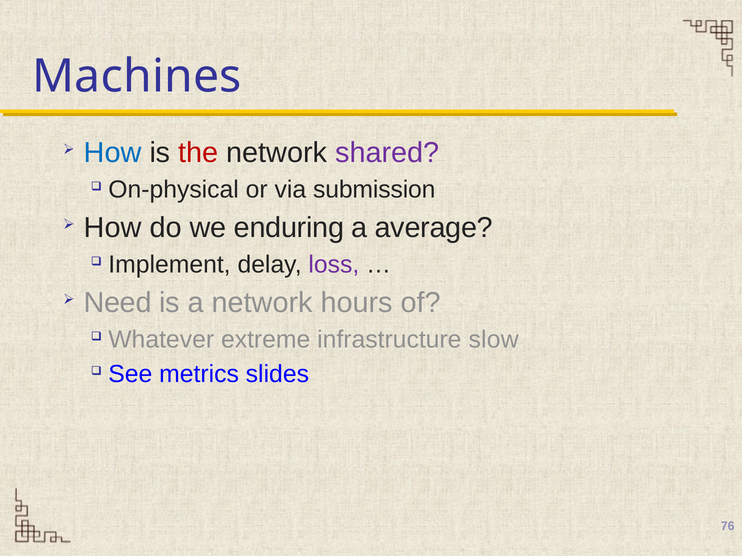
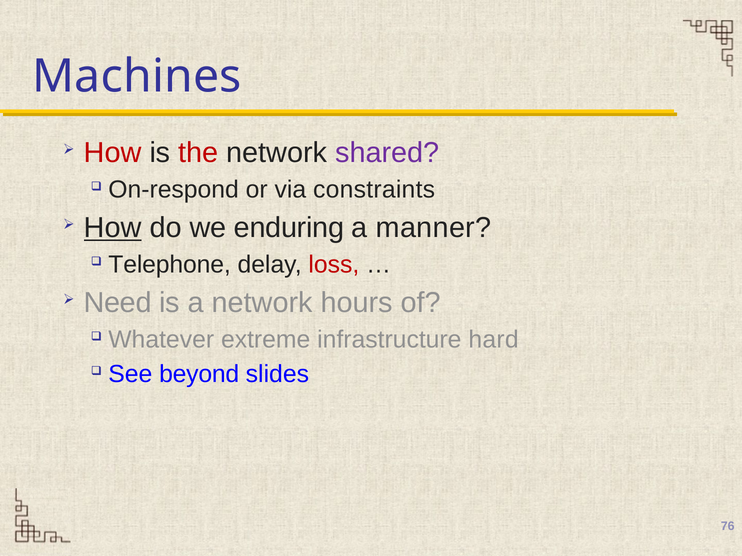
How colour: blue -> red (113, 153)
On-physical: On-physical -> On-respond (174, 190)
submission: submission -> constraints (374, 190)
How underline: none -> present (113, 228)
average: average -> manner (433, 228)
Implement: Implement -> Telephone (170, 265)
loss colour: purple -> red (334, 265)
slow: slow -> hard (494, 340)
metrics: metrics -> beyond (199, 374)
